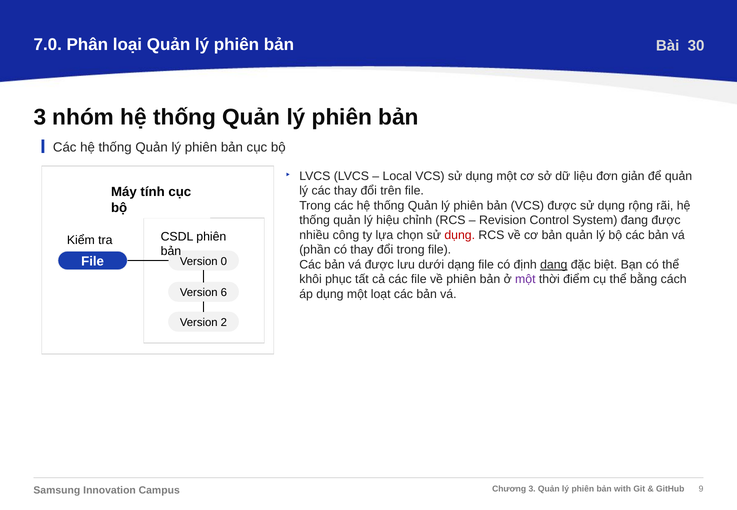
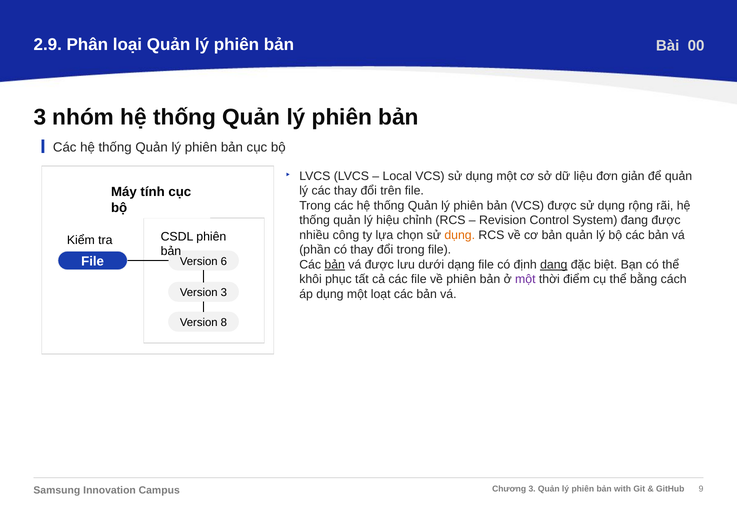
7.0: 7.0 -> 2.9 (48, 45)
30: 30 -> 00 (696, 46)
dụng colour: red -> orange (460, 235)
0: 0 -> 6 (224, 261)
bản underline: none -> present (335, 265)
Version 6: 6 -> 3 (224, 293)
2: 2 -> 8 (224, 323)
